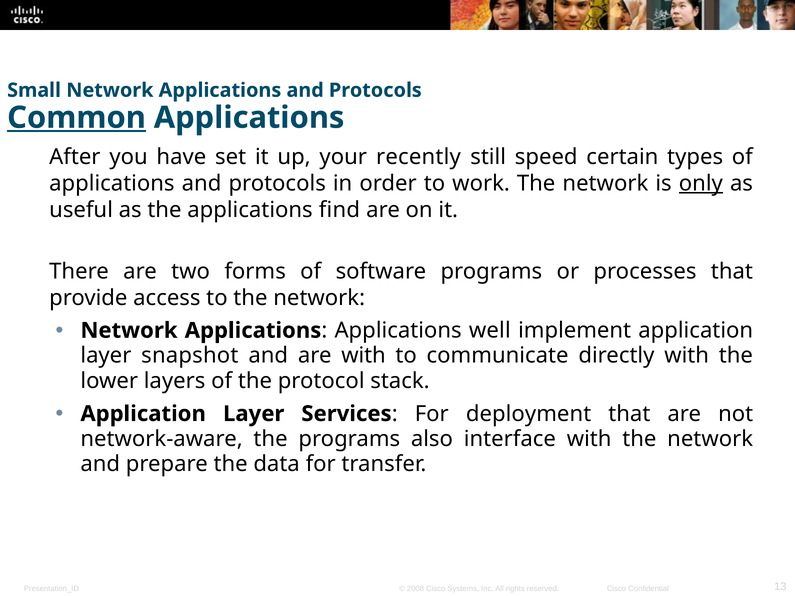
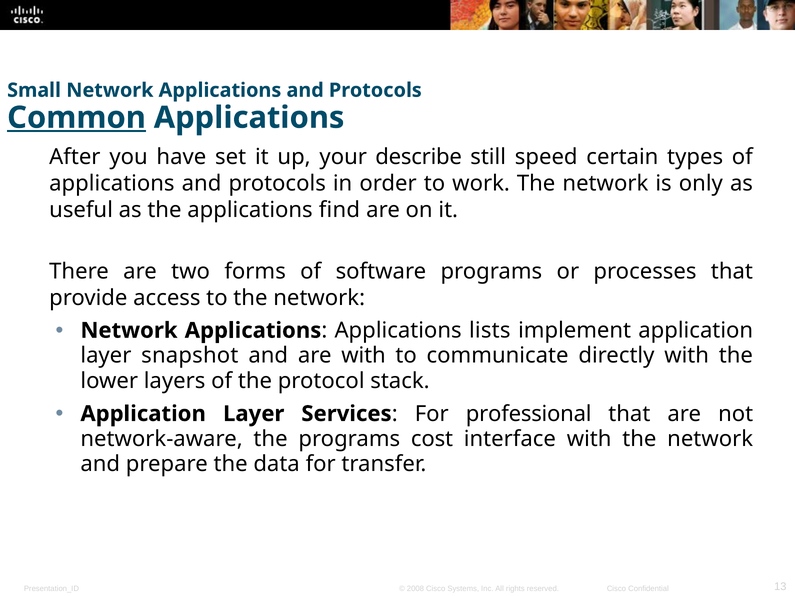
recently: recently -> describe (419, 157)
only underline: present -> none (701, 183)
well: well -> lists (490, 331)
deployment: deployment -> professional (529, 414)
also: also -> cost (432, 439)
